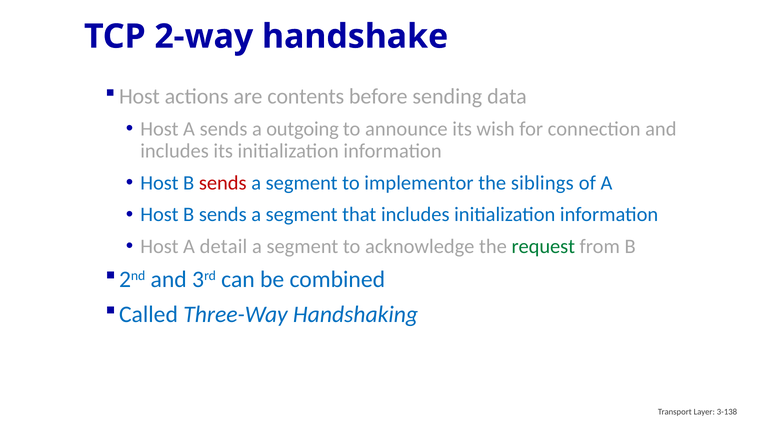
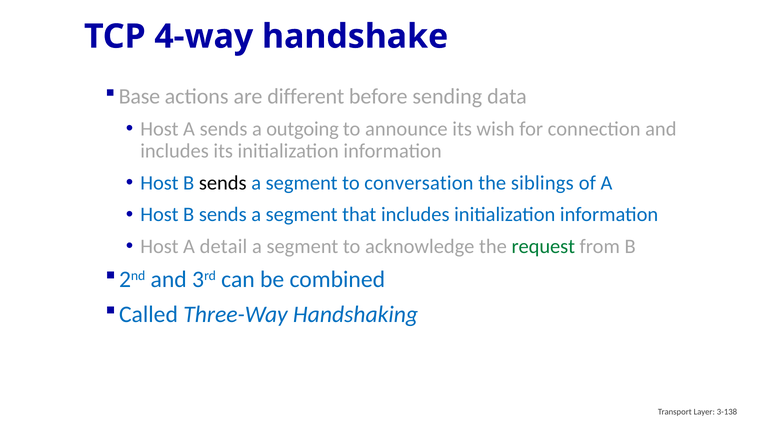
2-way: 2-way -> 4-way (204, 36)
Host: Host -> Base (139, 96)
contents: contents -> different (306, 96)
sends colour: red -> black (223, 183)
implementor: implementor -> conversation (419, 183)
